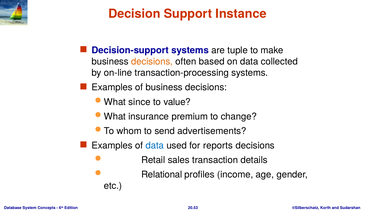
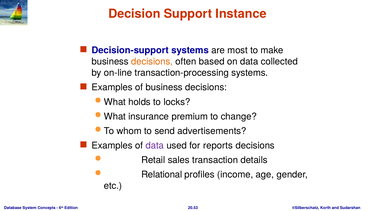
tuple: tuple -> most (238, 50)
since: since -> holds (140, 102)
value: value -> locks (177, 102)
data colour: blue -> purple (155, 145)
